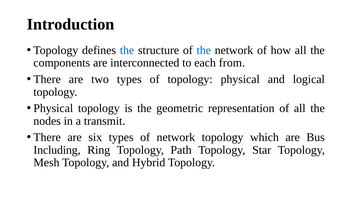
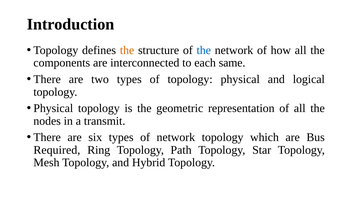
the colour: blue -> orange (127, 50)
from: from -> same (232, 63)
Including: Including -> Required (57, 150)
